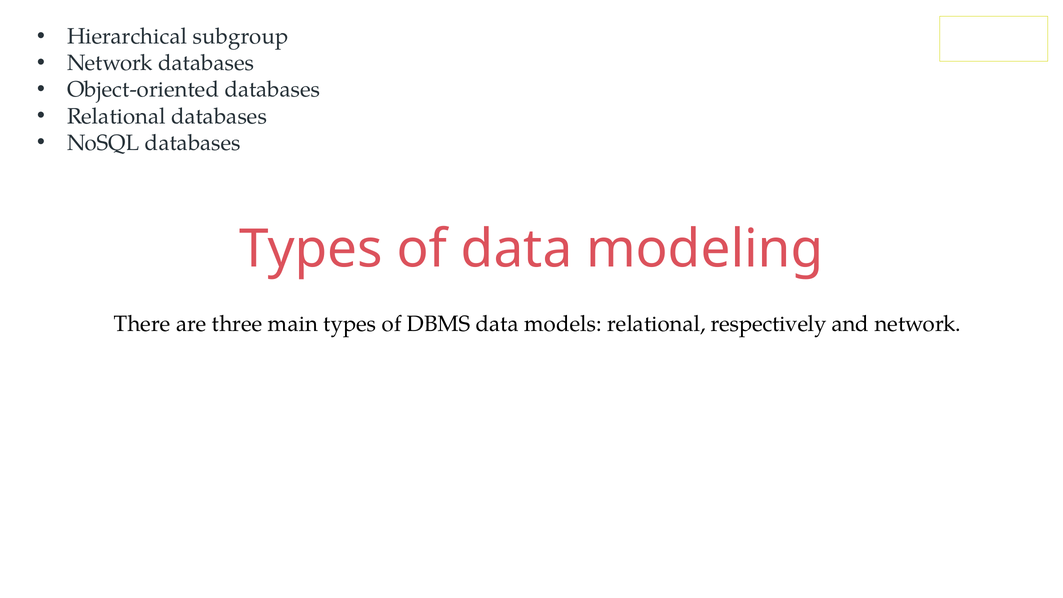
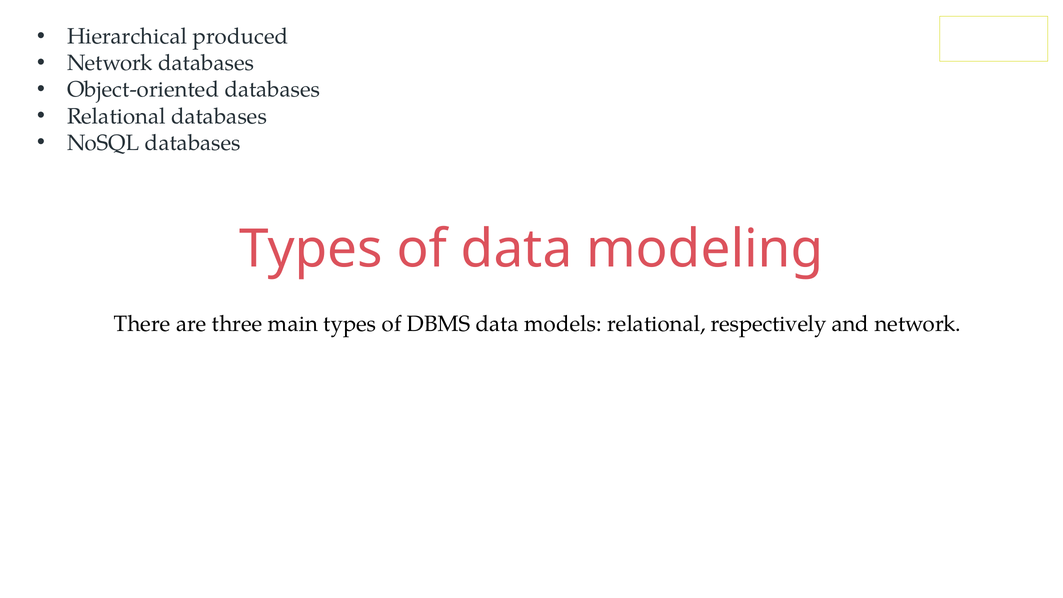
subgroup: subgroup -> produced (241, 36)
